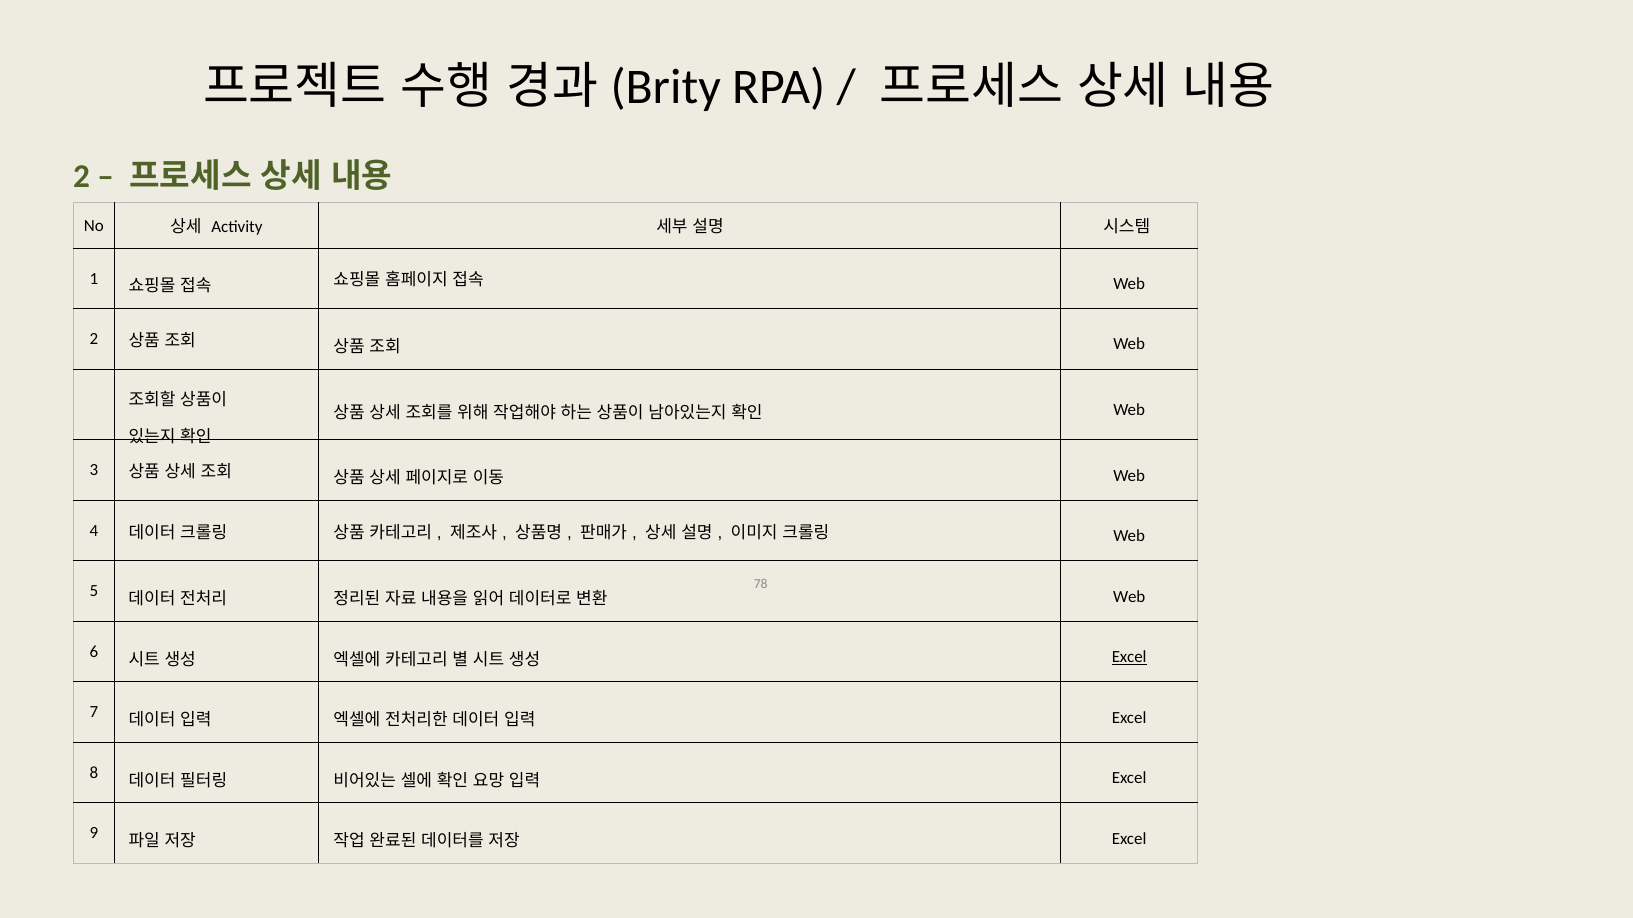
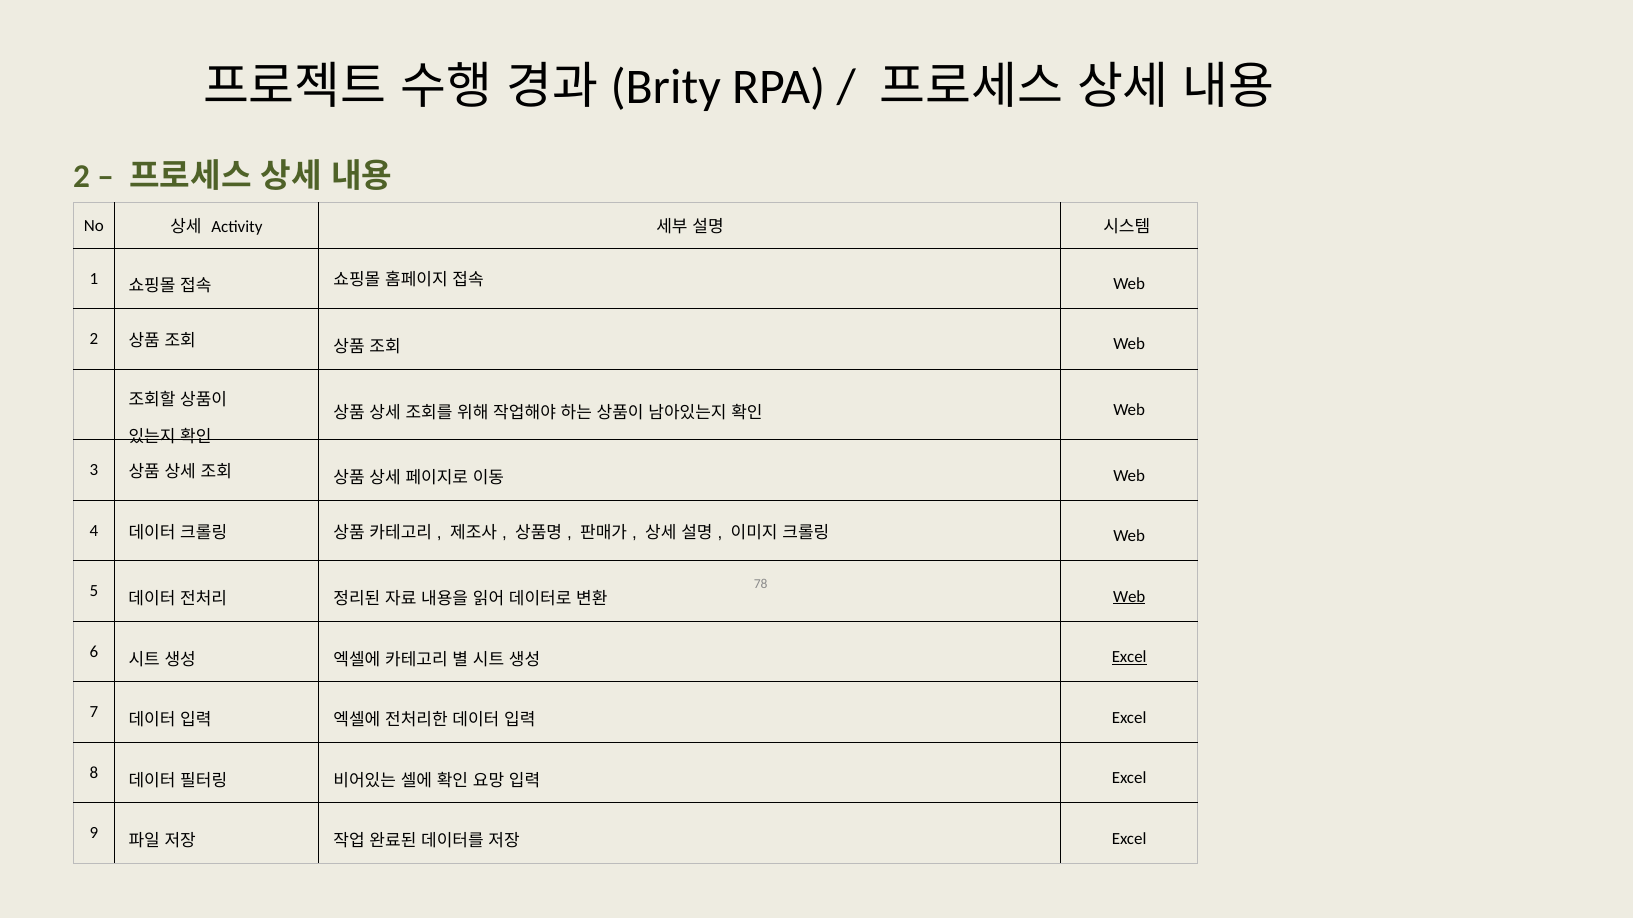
Web underline: none -> present (1129, 597)
